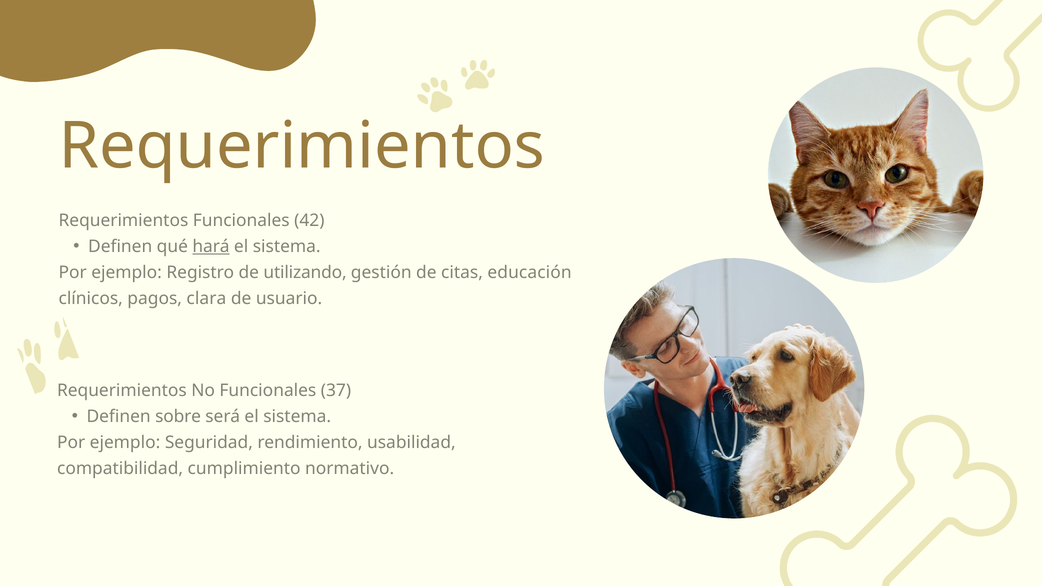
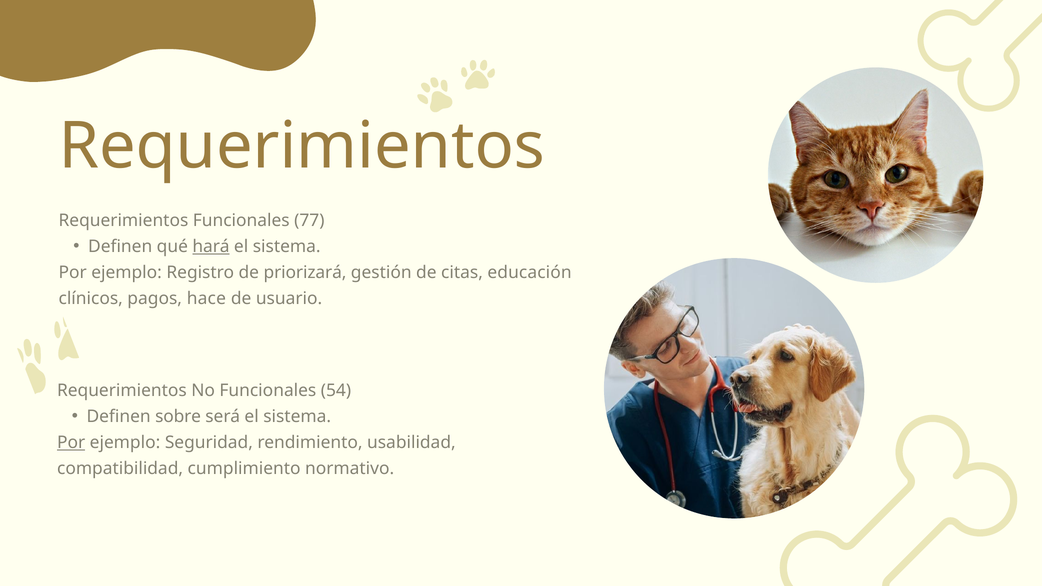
42: 42 -> 77 (309, 221)
utilizando: utilizando -> priorizará (305, 273)
clara: clara -> hace (206, 299)
37: 37 -> 54 (336, 391)
Por underline: none -> present (71, 443)
